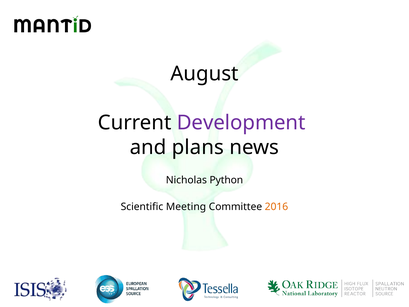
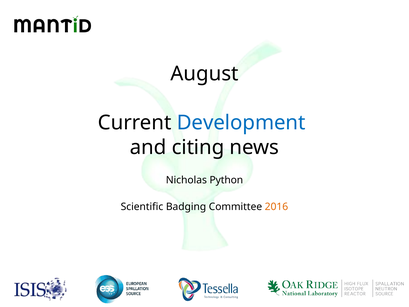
Development colour: purple -> blue (241, 123)
plans: plans -> citing (198, 147)
Meeting: Meeting -> Badging (186, 207)
